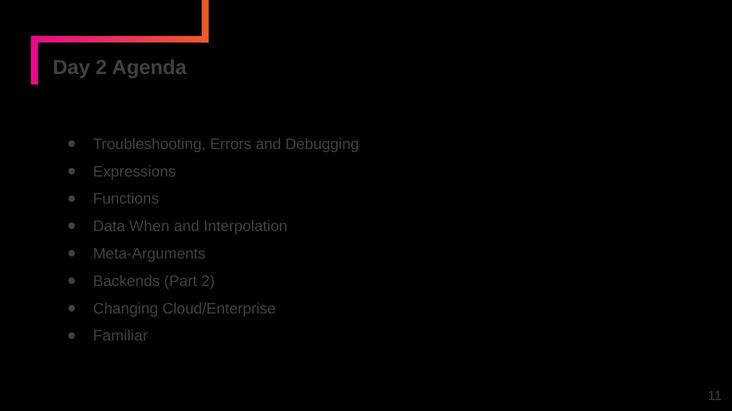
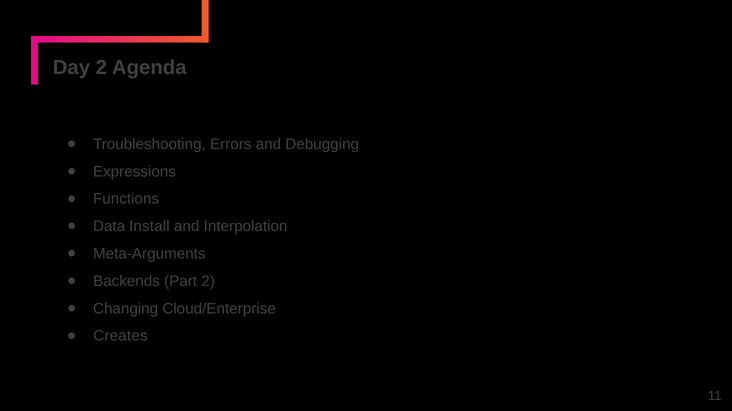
When: When -> Install (149, 227)
Familiar: Familiar -> Creates (120, 337)
